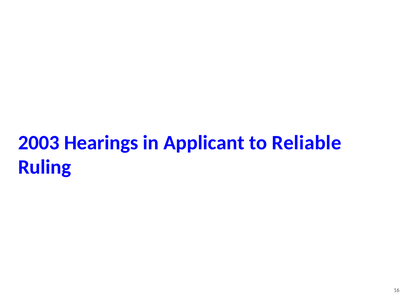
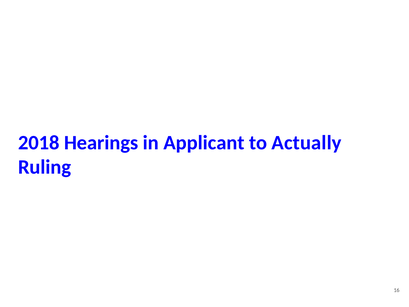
2003: 2003 -> 2018 (39, 143)
Reliable: Reliable -> Actually (307, 143)
